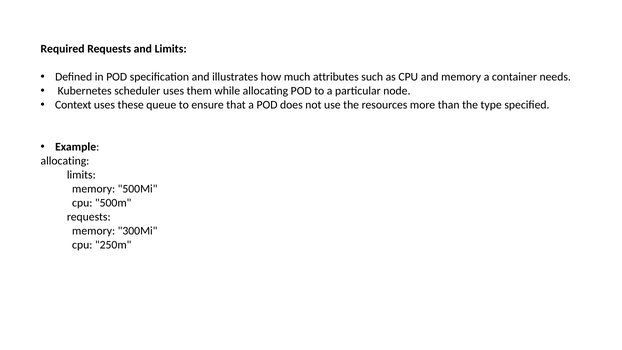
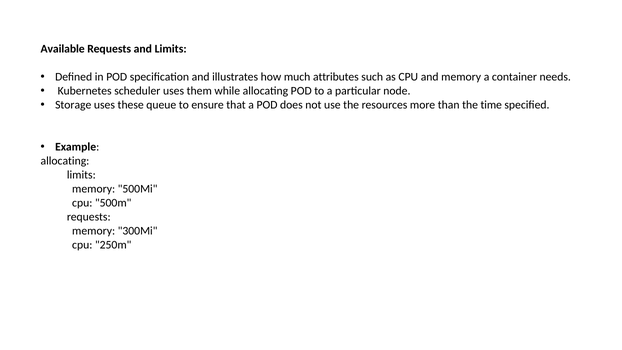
Required: Required -> Available (63, 49)
Context: Context -> Storage (73, 105)
type: type -> time (491, 105)
